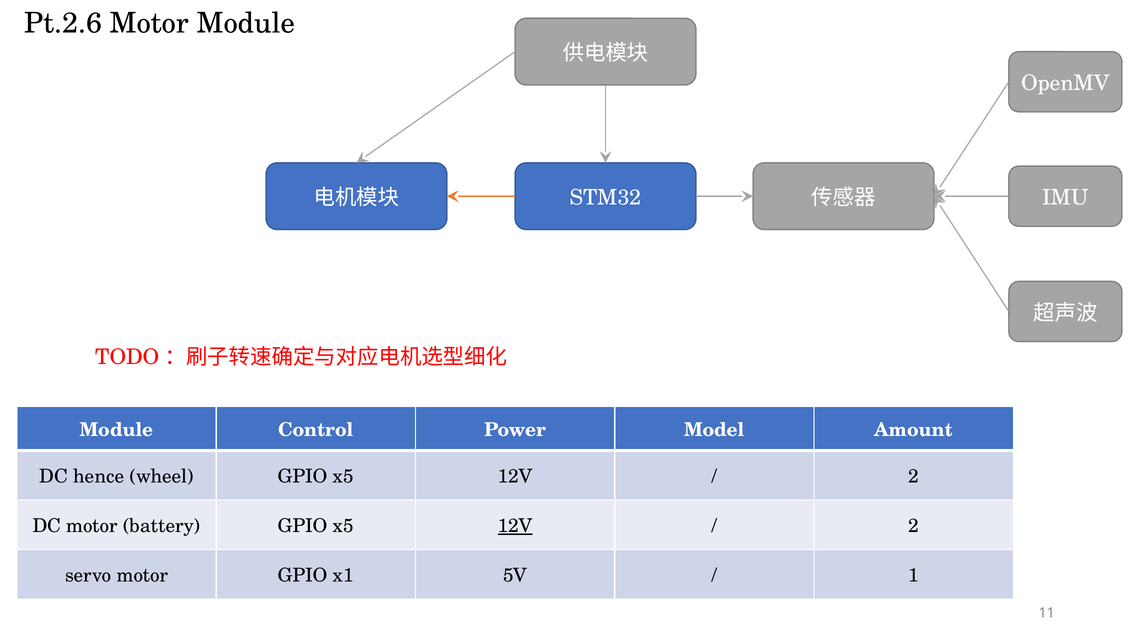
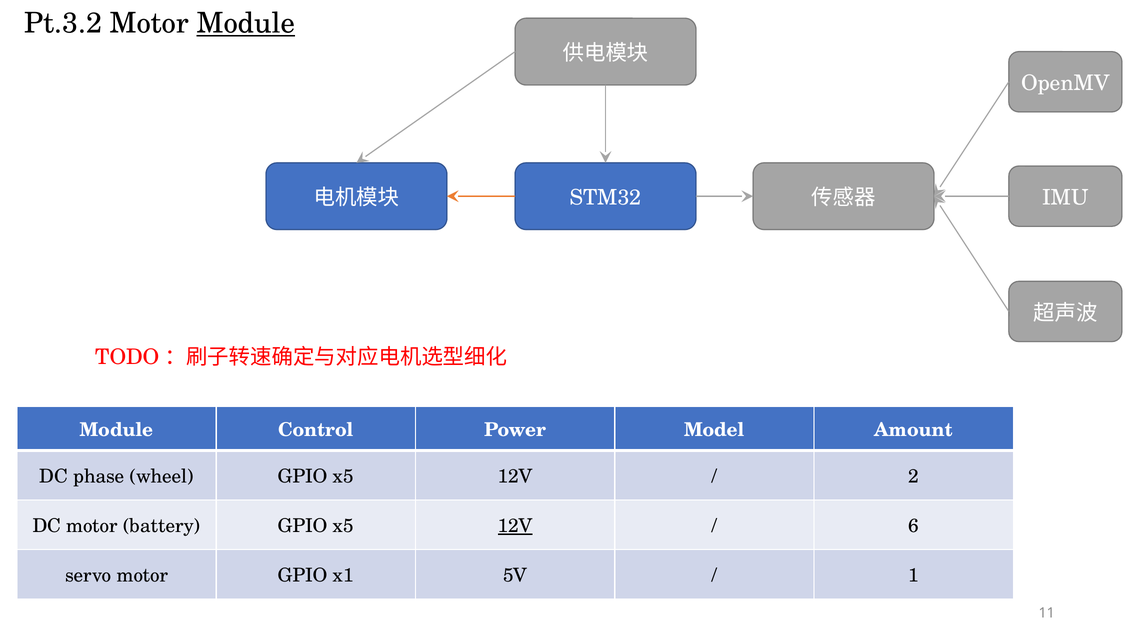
Pt.2.6: Pt.2.6 -> Pt.3.2 (63, 23)
Module underline: none -> present (246, 23)
hence: hence -> phase (99, 476)
2: 2 -> 6 (914, 525)
